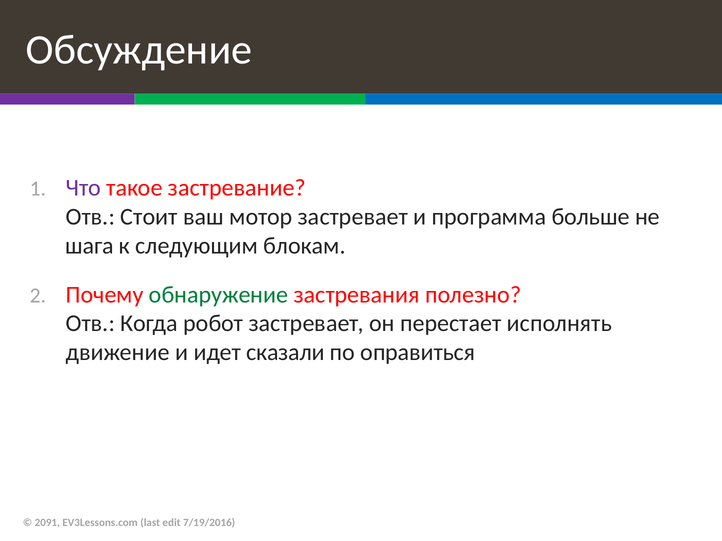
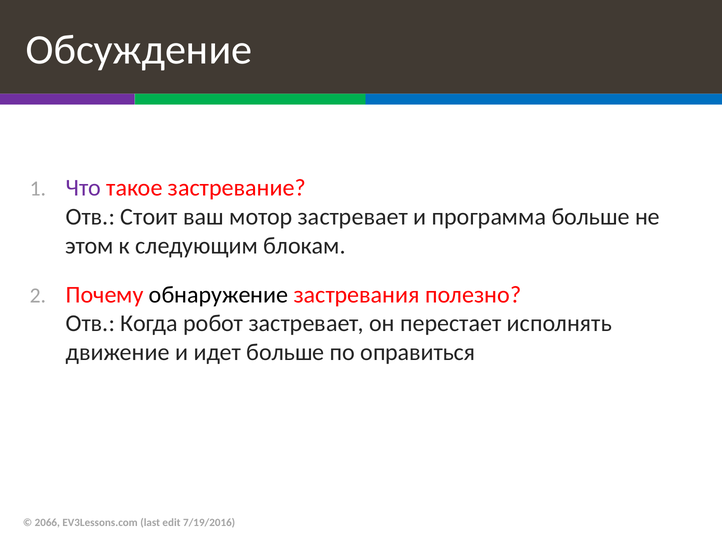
шага: шага -> этом (90, 246)
обнаружение colour: green -> black (219, 295)
идет сказали: сказали -> больше (285, 353)
2091: 2091 -> 2066 (47, 523)
